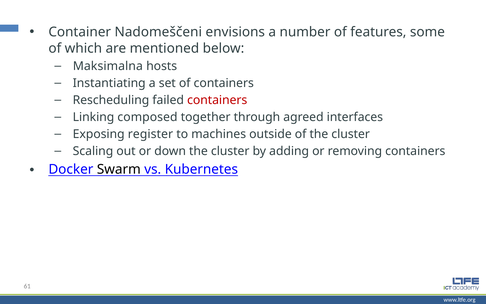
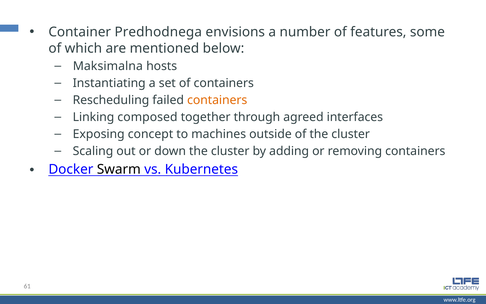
Nadomeščeni: Nadomeščeni -> Predhodnega (158, 32)
containers colour: red -> orange (217, 100)
register: register -> concept (151, 134)
